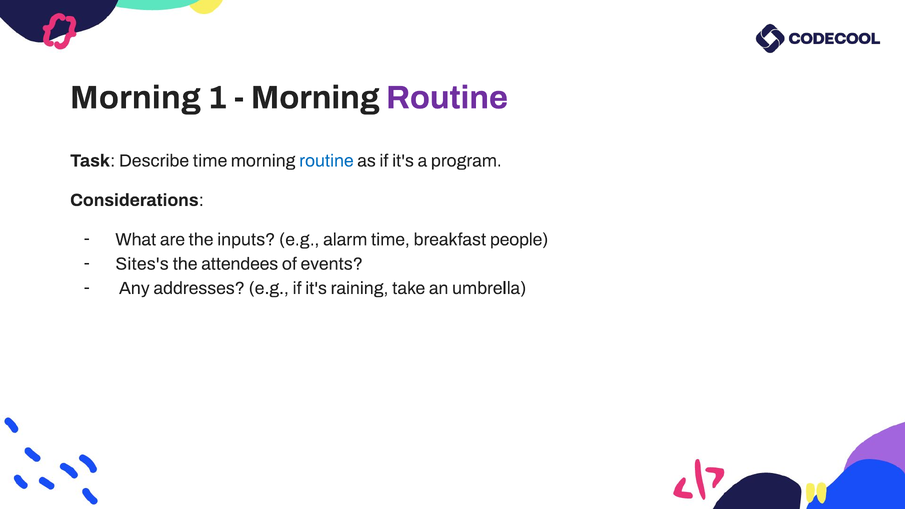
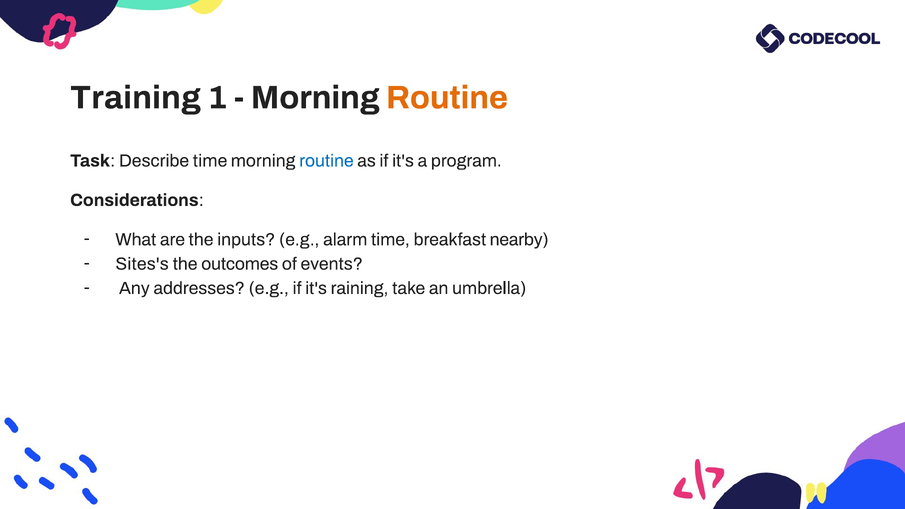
Morning: Morning -> Training (136, 98)
Routine colour: purple -> orange (447, 98)
people: people -> nearby (519, 240)
attendees: attendees -> outcomes (240, 264)
